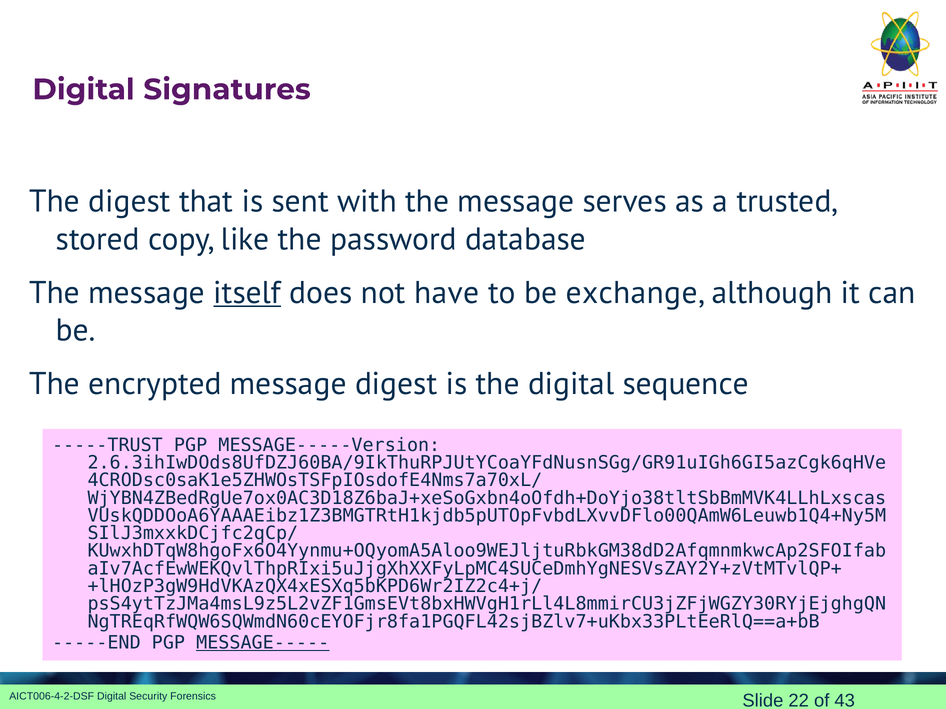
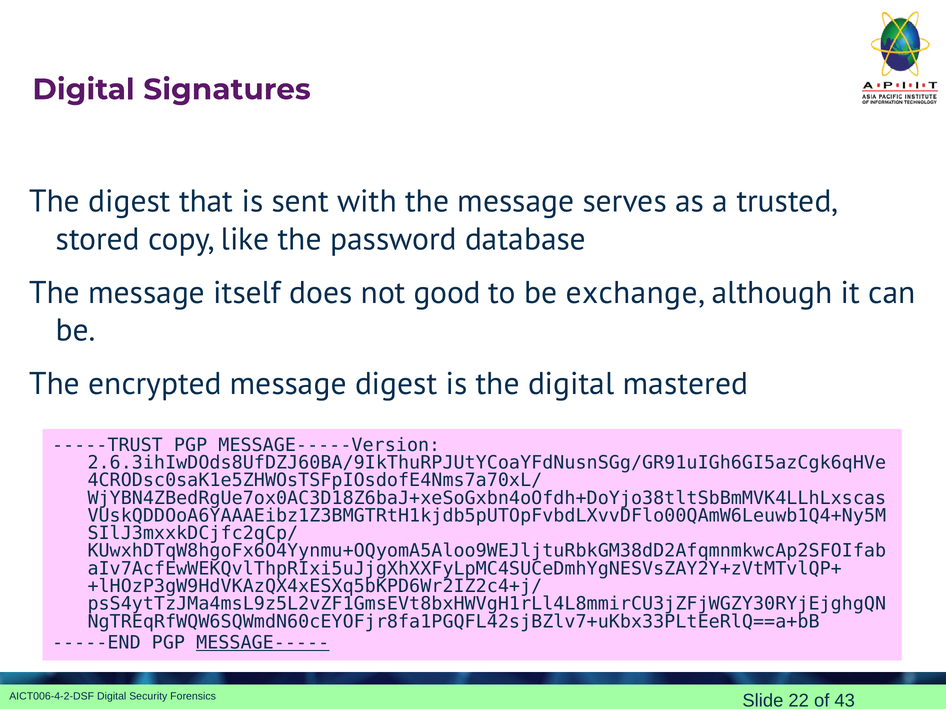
itself underline: present -> none (247, 293)
have: have -> good (447, 293)
sequence: sequence -> mastered (686, 384)
